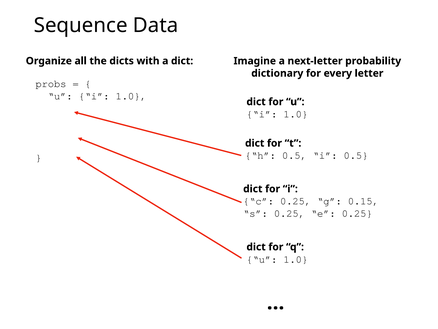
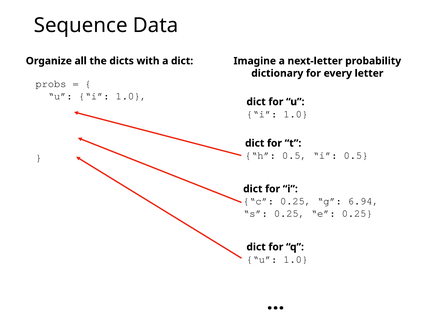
0.15: 0.15 -> 6.94 (363, 201)
